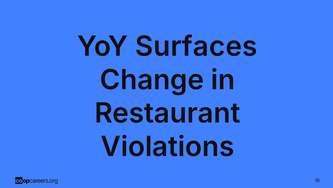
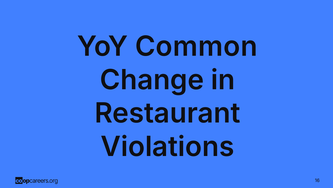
Surfaces: Surfaces -> Common (196, 47)
